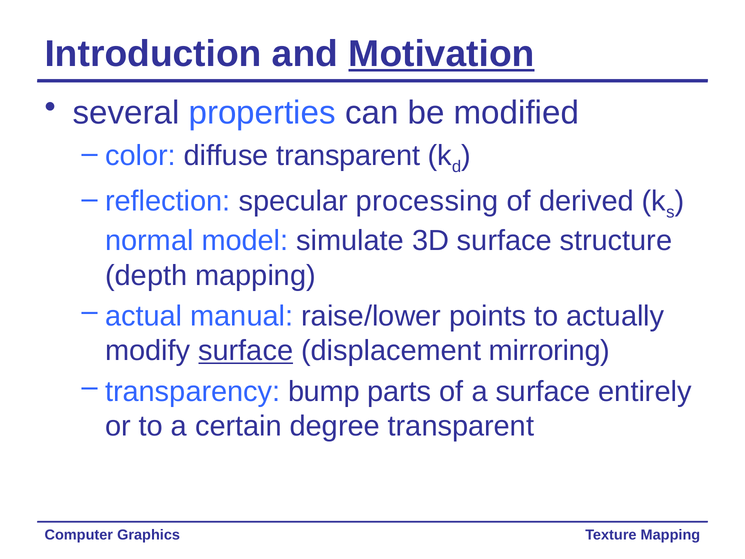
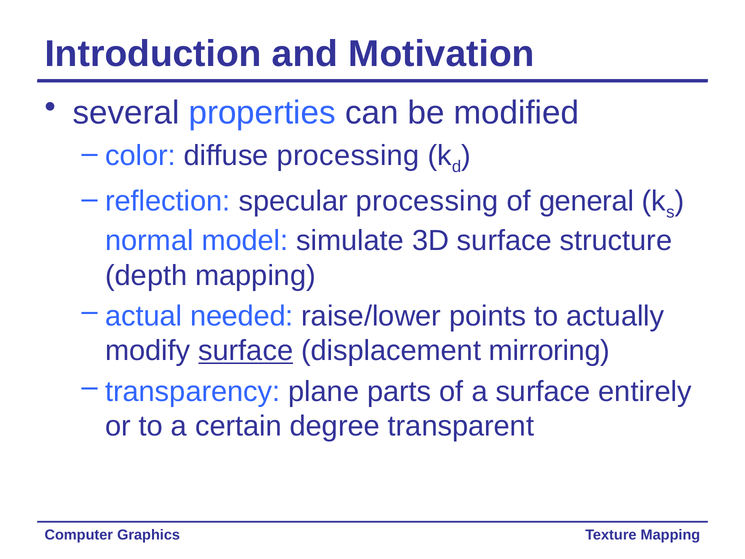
Motivation underline: present -> none (442, 54)
diffuse transparent: transparent -> processing (348, 156)
derived: derived -> general (587, 201)
manual: manual -> needed (242, 316)
bump: bump -> plane (324, 391)
